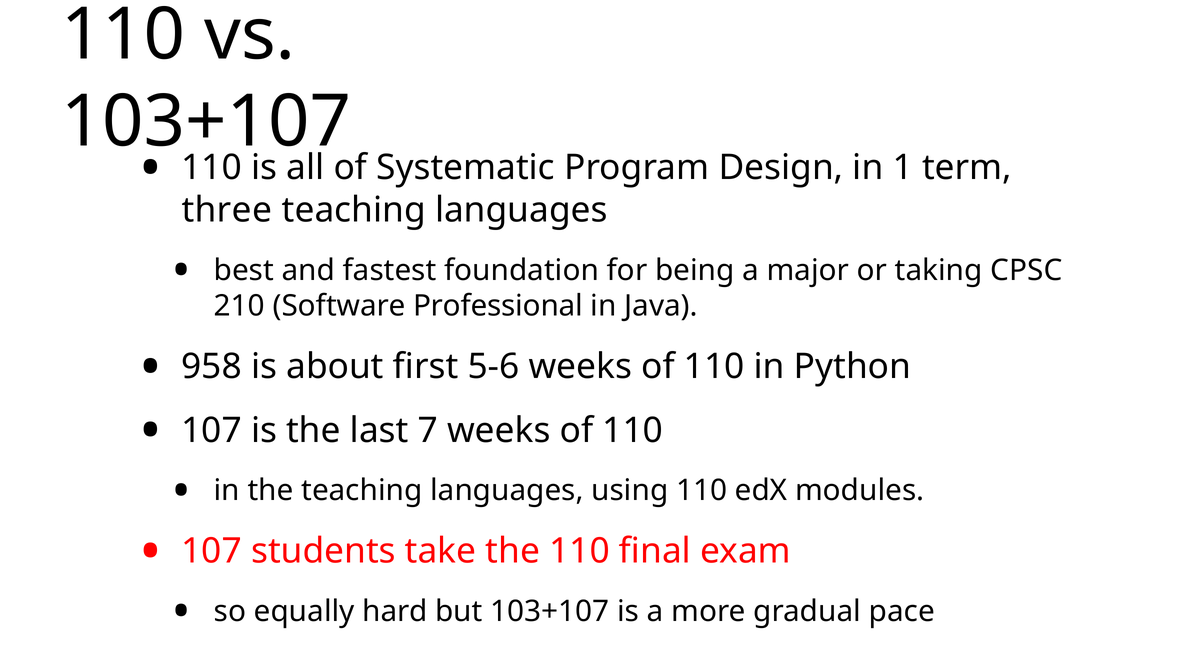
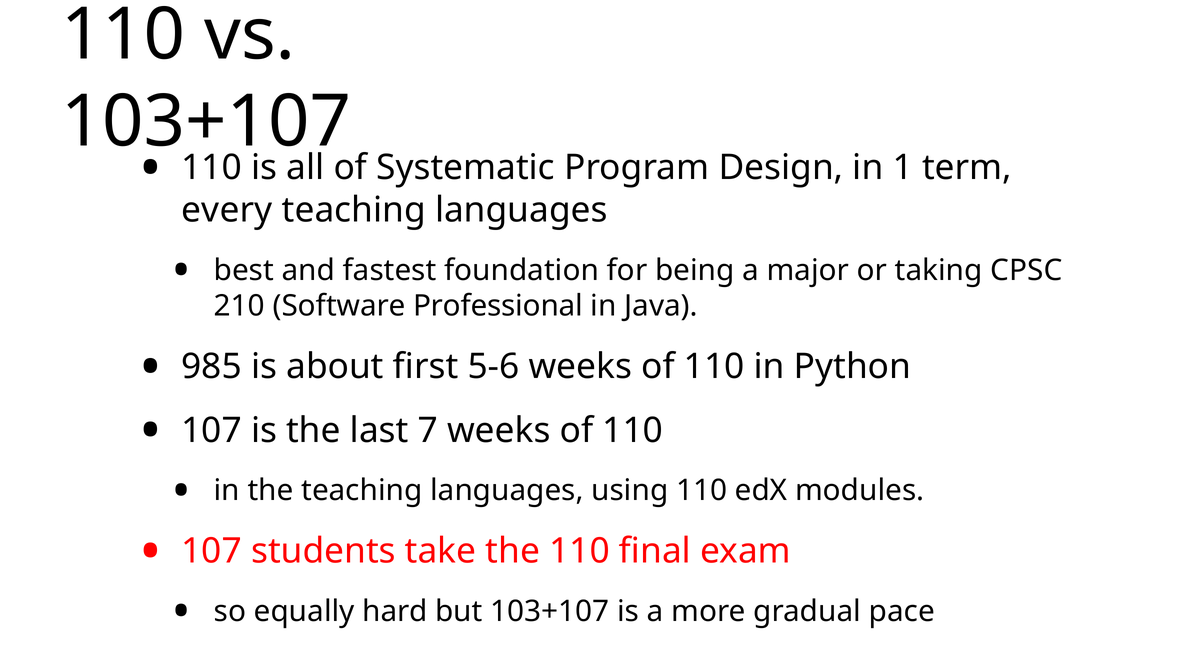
three: three -> every (227, 210)
958: 958 -> 985 (212, 367)
